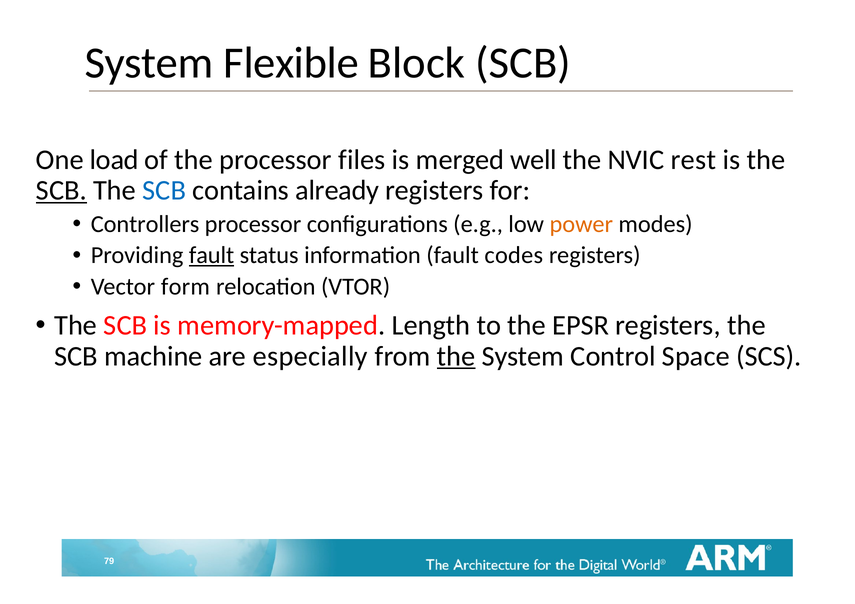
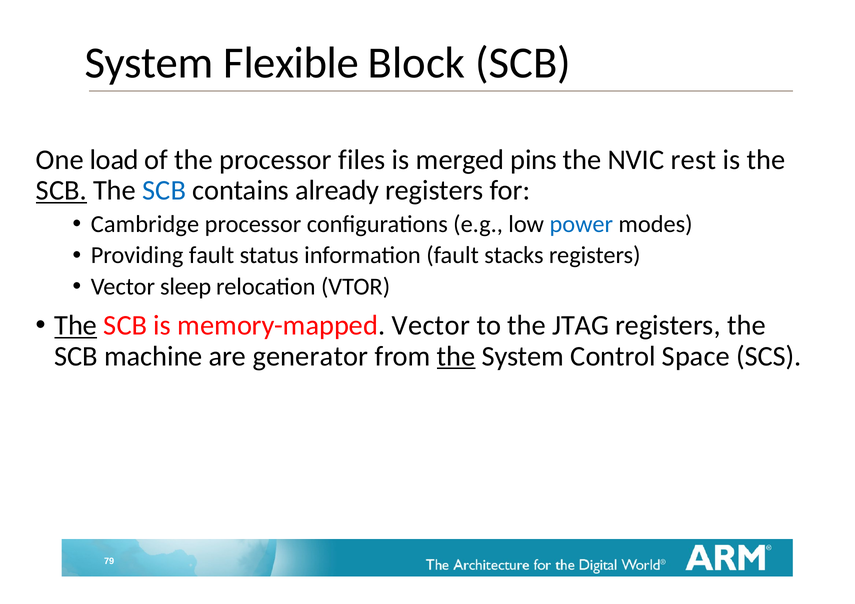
well: well -> pins (534, 160)
Controllers: Controllers -> Cambridge (145, 224)
power colour: orange -> blue (581, 224)
fault underline: present -> none (212, 256)
codes: codes -> stacks (514, 256)
form: form -> sleep (186, 287)
The underline: none -> present (76, 326)
memory-mapped Length: Length -> Vector (431, 326)
EPSR: EPSR -> JTAG (581, 326)
especially: especially -> generator (310, 356)
